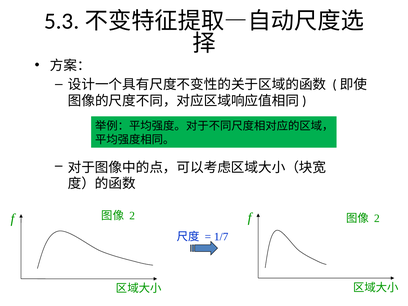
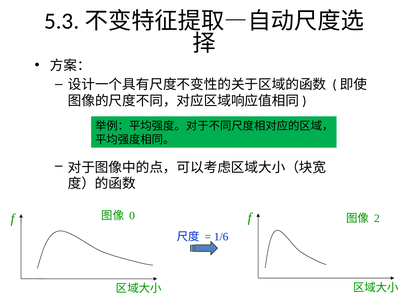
2: 2 -> 0 (132, 216)
1/7: 1/7 -> 1/6 (221, 237)
